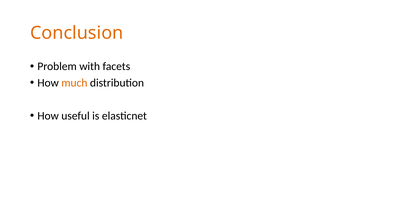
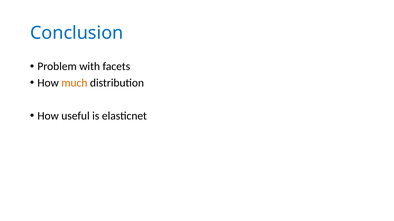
Conclusion colour: orange -> blue (77, 33)
